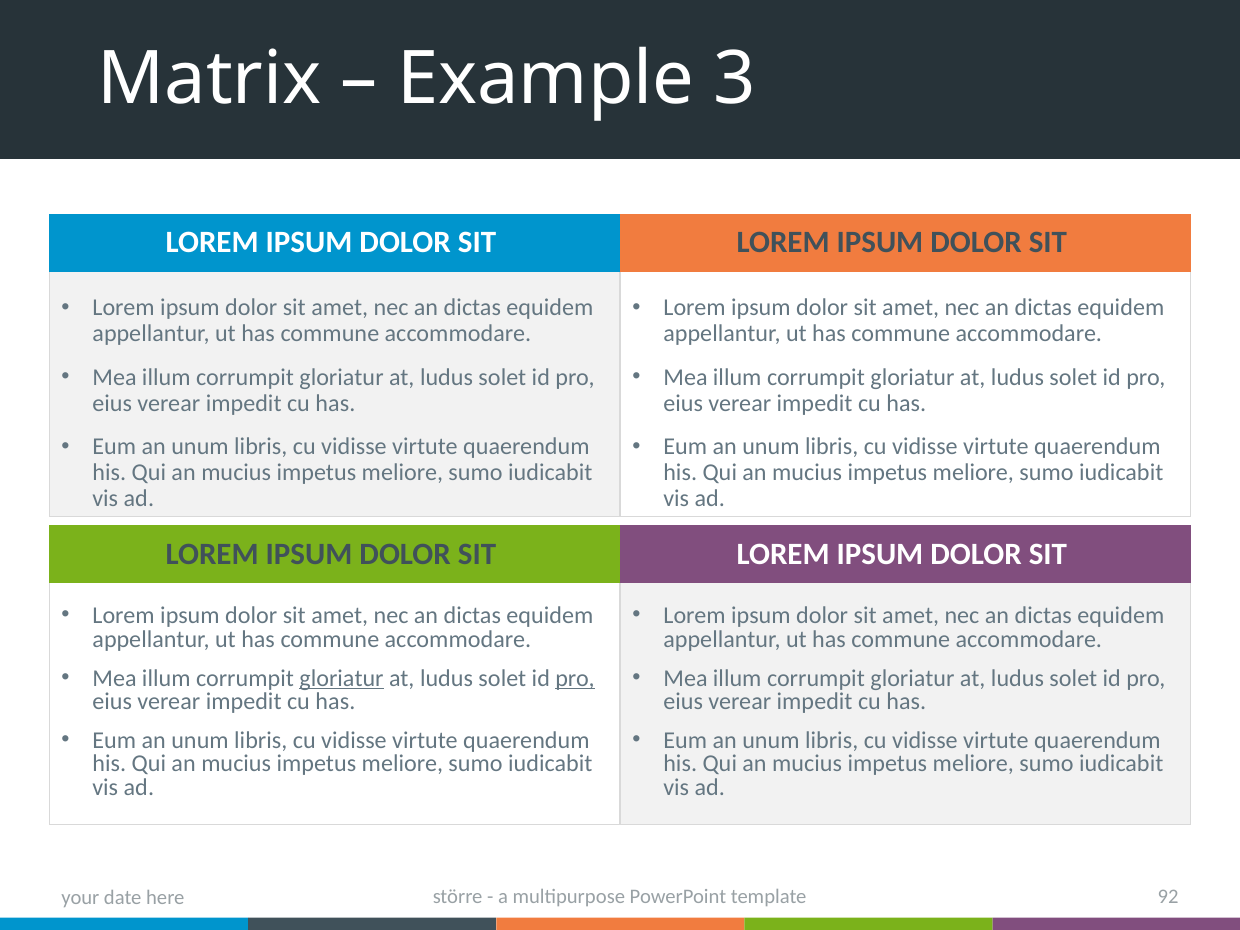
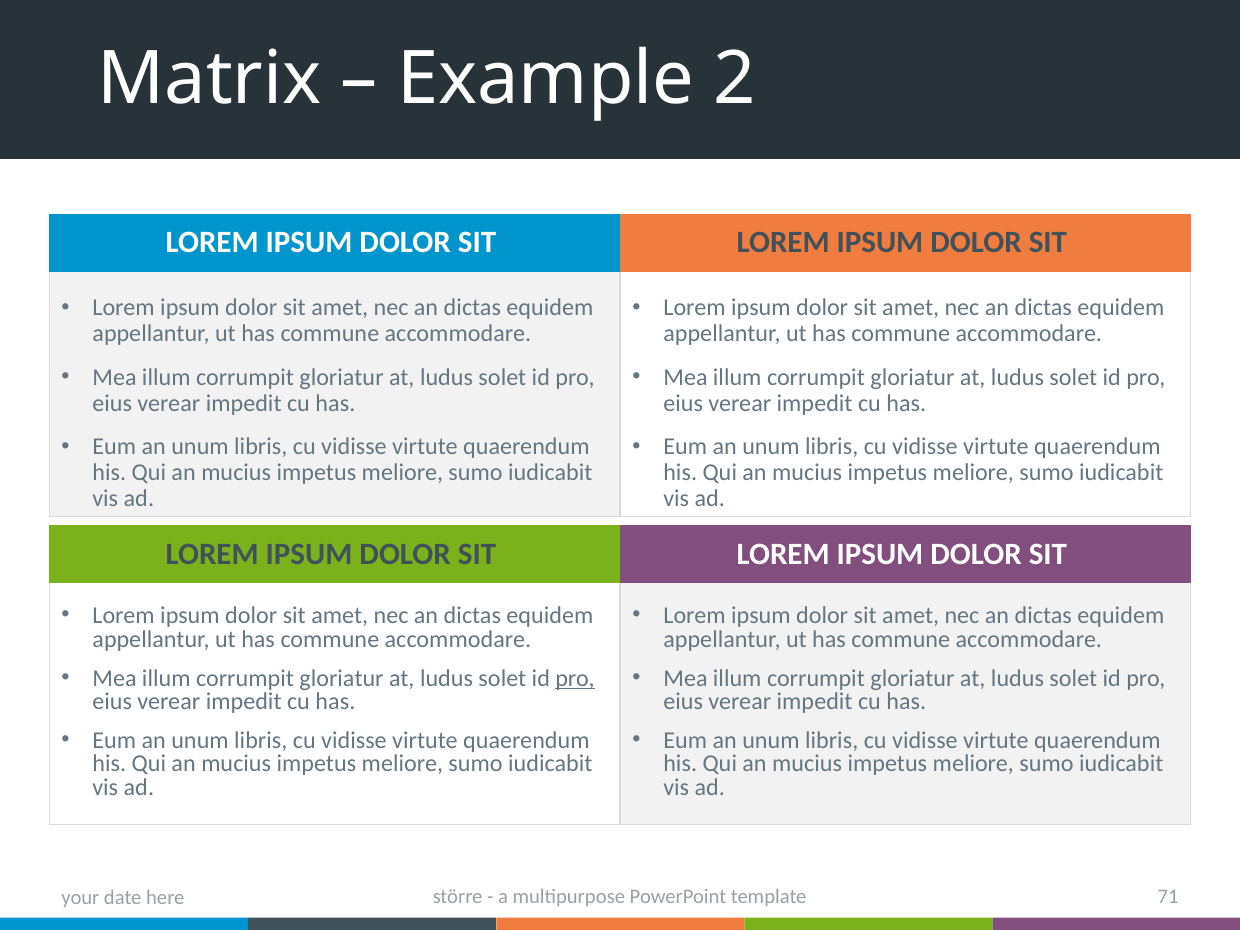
3: 3 -> 2 (735, 79)
gloriatur underline: present -> none (342, 678)
92: 92 -> 71 (1168, 897)
